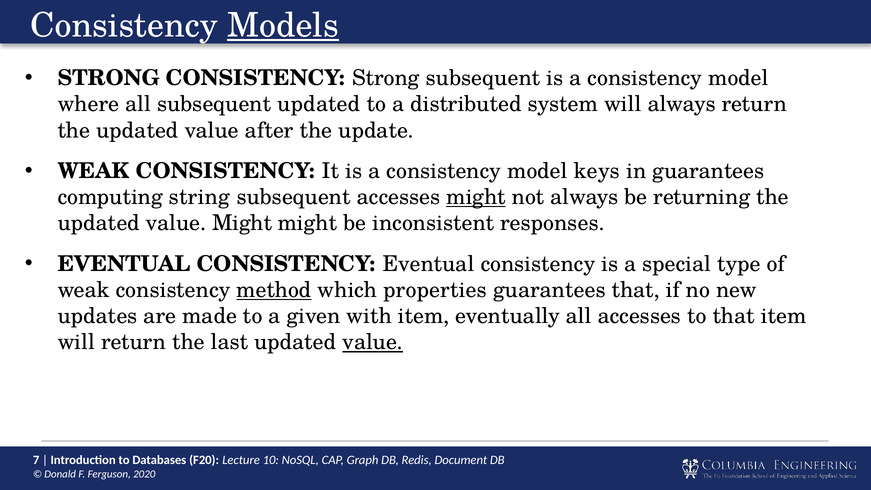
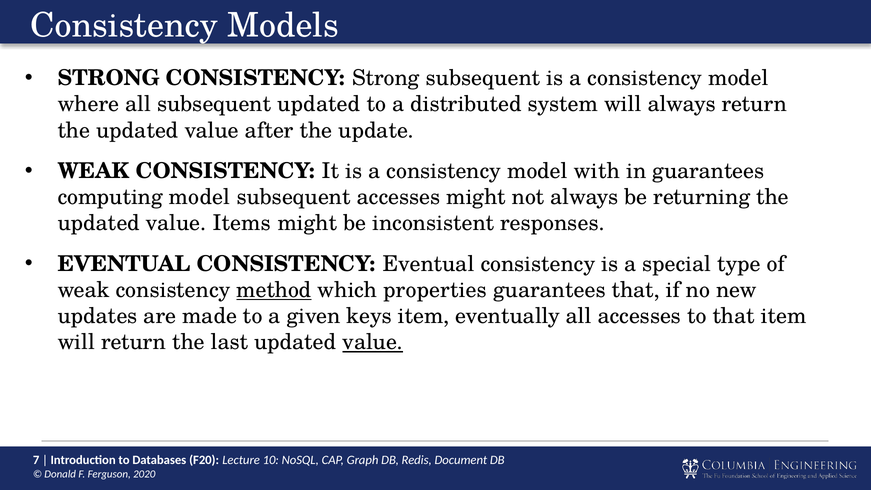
Models underline: present -> none (283, 25)
keys: keys -> with (597, 171)
computing string: string -> model (200, 197)
might underline: present -> none (476, 197)
value Might: Might -> Items (242, 223)
with: with -> keys (369, 316)
